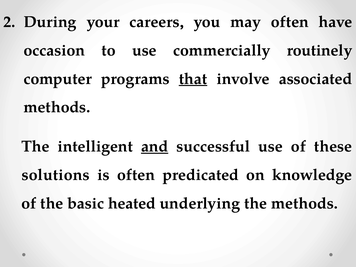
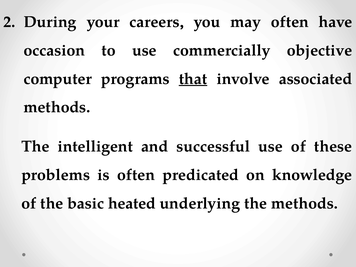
routinely: routinely -> objective (320, 50)
and underline: present -> none (155, 146)
solutions: solutions -> problems (56, 175)
